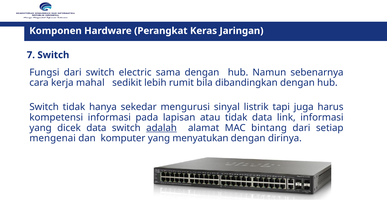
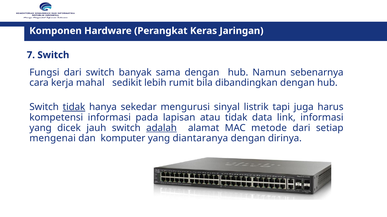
electric: electric -> banyak (135, 73)
tidak underline: none -> present (74, 107)
dicek data: data -> jauh (96, 128)
bintang: bintang -> metode (269, 128)
menyatukan: menyatukan -> diantaranya (200, 139)
